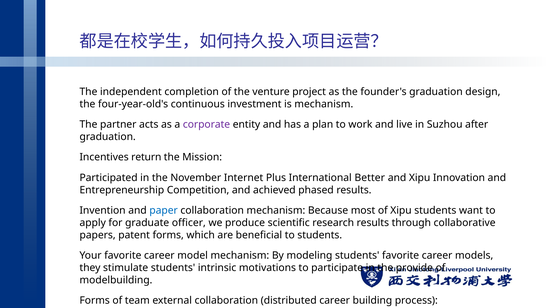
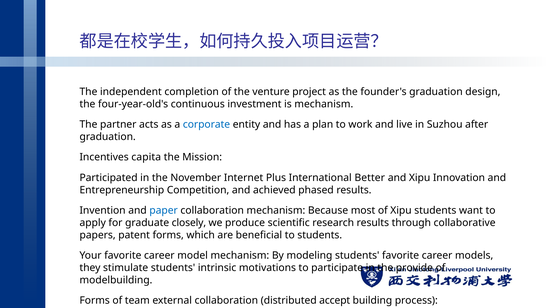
corporate colour: purple -> blue (207, 125)
return: return -> capita (146, 157)
officer: officer -> closely (189, 223)
distributed career: career -> accept (335, 301)
